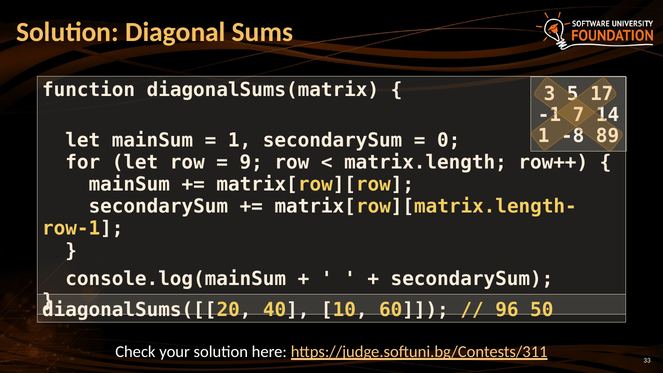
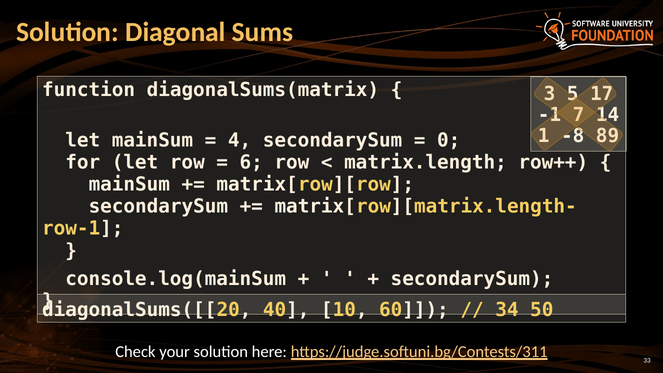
1: 1 -> 4 (240, 140)
9: 9 -> 6 (251, 162)
96: 96 -> 34 (507, 310)
